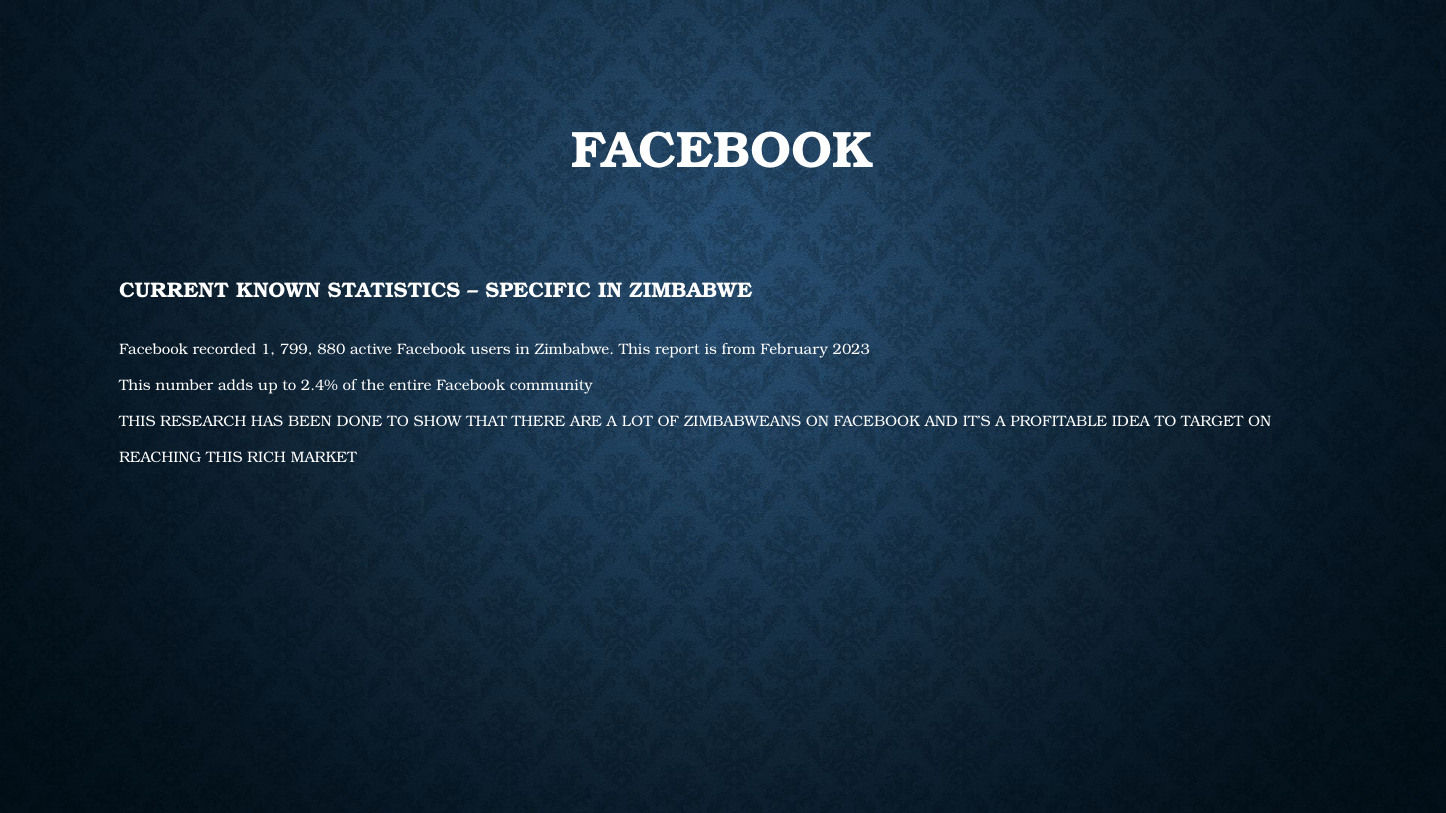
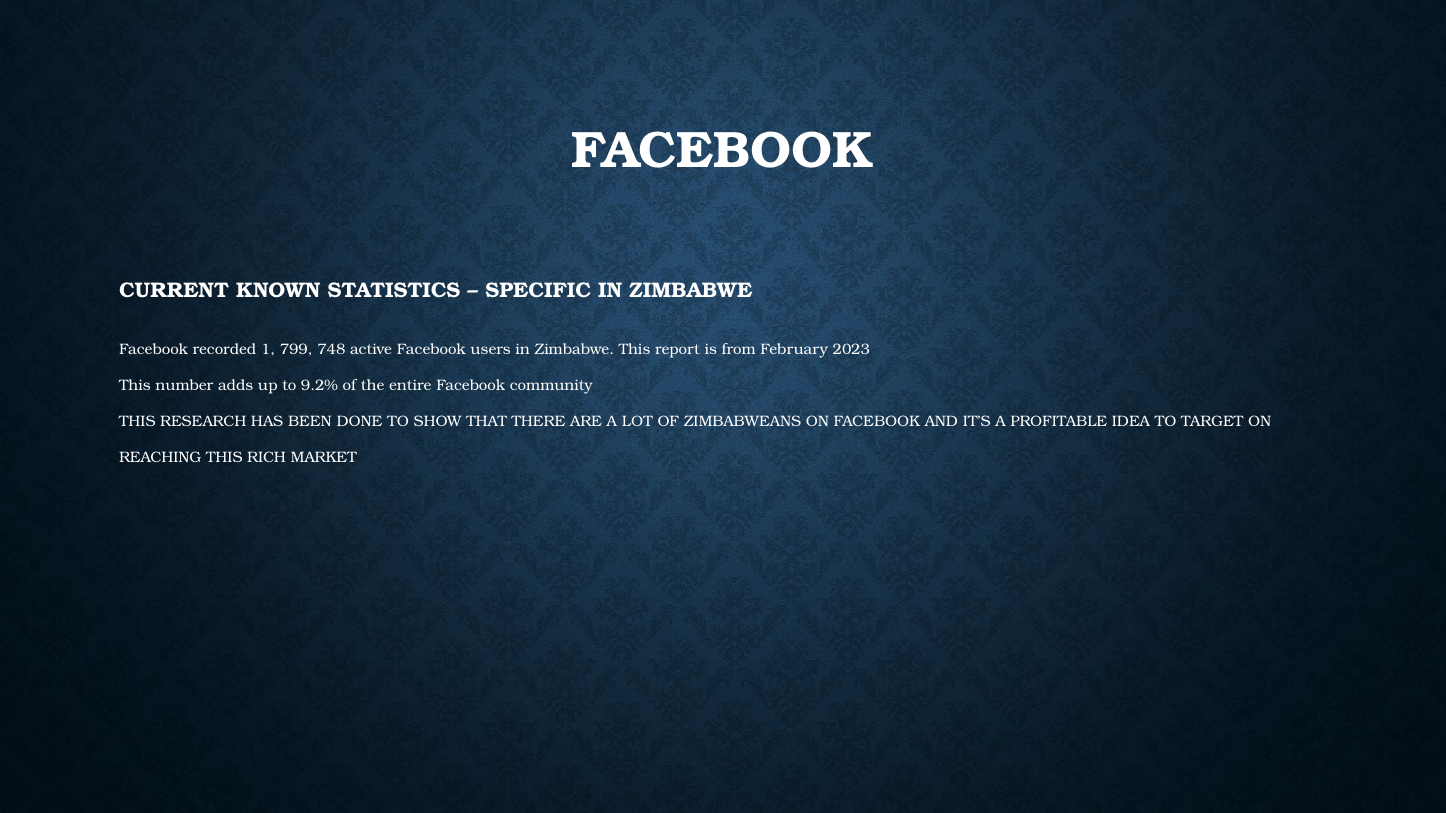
880: 880 -> 748 (331, 349)
2.4%: 2.4% -> 9.2% (319, 386)
